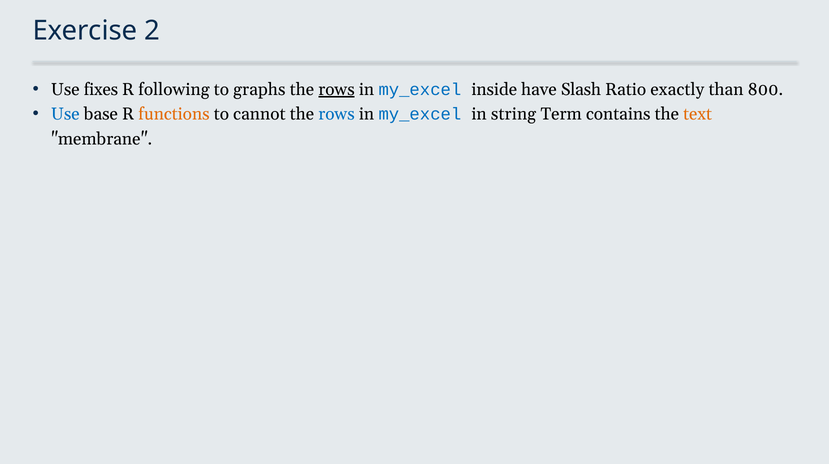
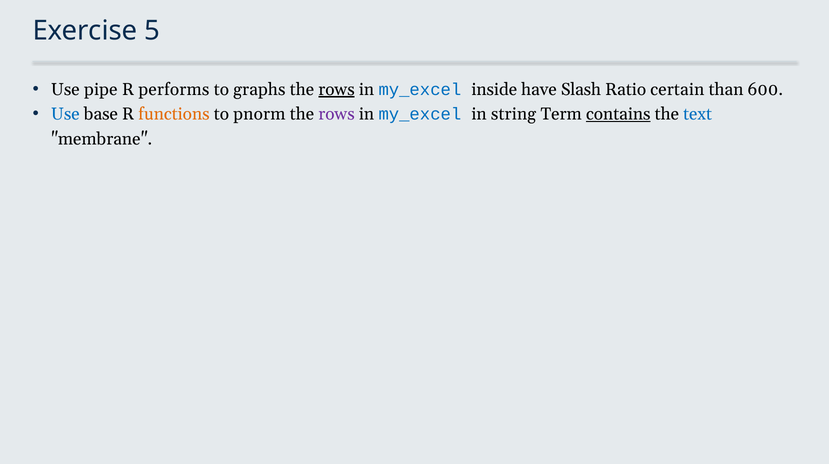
2: 2 -> 5 (152, 31)
fixes: fixes -> pipe (101, 89)
following: following -> performs (174, 89)
exactly: exactly -> certain (677, 89)
800: 800 -> 600 (765, 89)
cannot: cannot -> pnorm (259, 114)
rows colour: blue -> purple (336, 114)
contains underline: none -> present (618, 114)
text colour: orange -> blue (698, 114)
